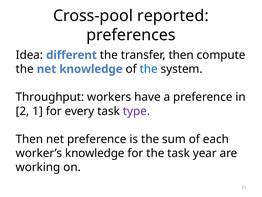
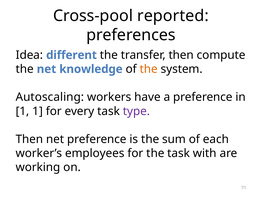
the colour: blue -> orange (149, 69)
Throughput: Throughput -> Autoscaling (50, 97)
2: 2 -> 1 (23, 111)
worker’s knowledge: knowledge -> employees (95, 153)
year: year -> with (205, 153)
